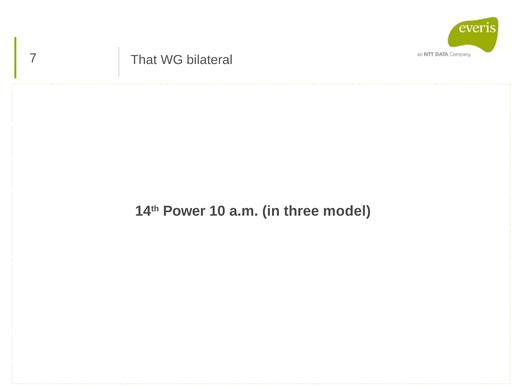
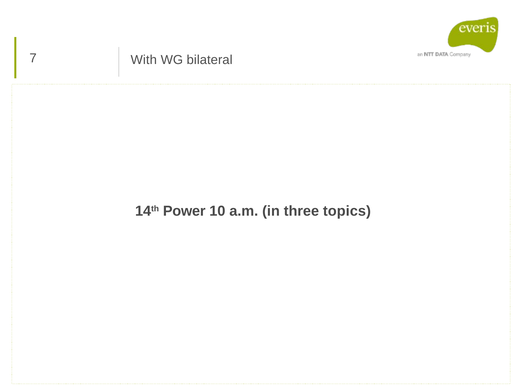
That: That -> With (144, 60)
model: model -> topics (347, 211)
